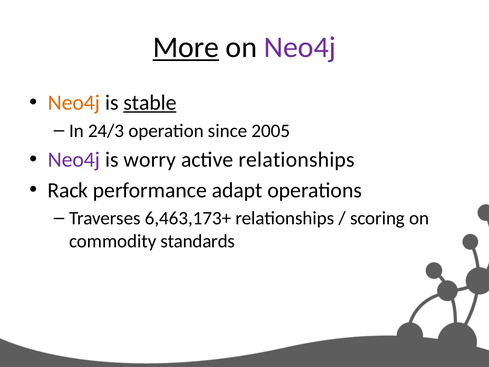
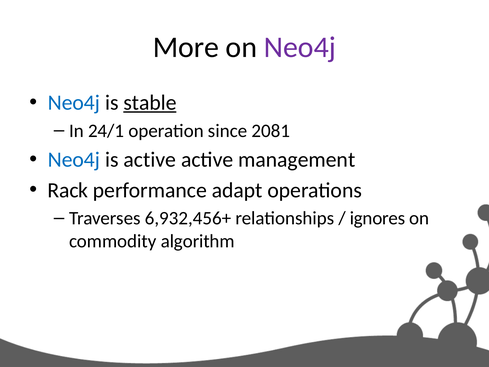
More underline: present -> none (186, 47)
Neo4j colour: orange -> blue (74, 103)
24/3: 24/3 -> 24/1 (106, 131)
2005: 2005 -> 2081 (271, 131)
Neo4j colour: purple -> blue (74, 160)
is worry: worry -> active (150, 160)
active relationships: relationships -> management (297, 160)
6,463,173+: 6,463,173+ -> 6,932,456+ (188, 218)
scoring: scoring -> ignores (378, 218)
standards: standards -> algorithm (198, 241)
